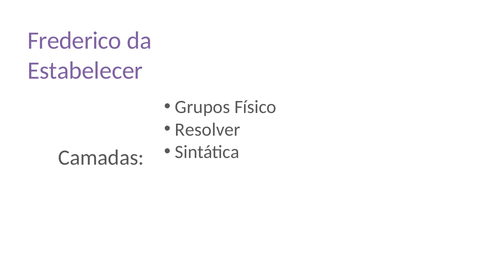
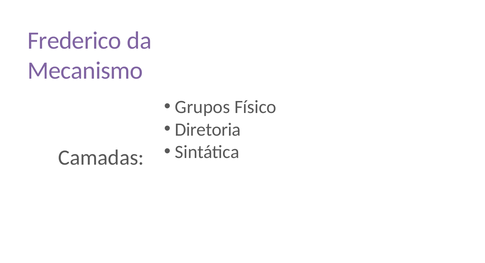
Estabelecer: Estabelecer -> Mecanismo (85, 71)
Resolver: Resolver -> Diretoria (208, 130)
